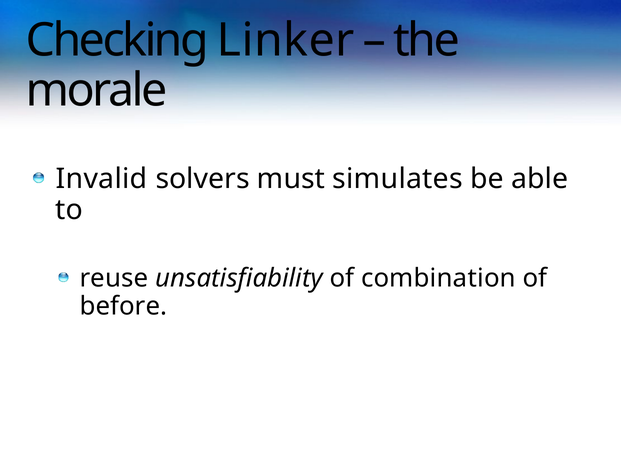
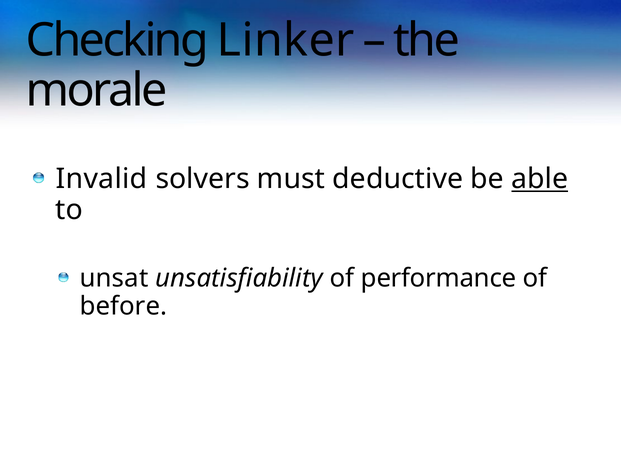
simulates: simulates -> deductive (398, 179)
able underline: none -> present (540, 179)
reuse: reuse -> unsat (114, 279)
combination: combination -> performance (439, 279)
